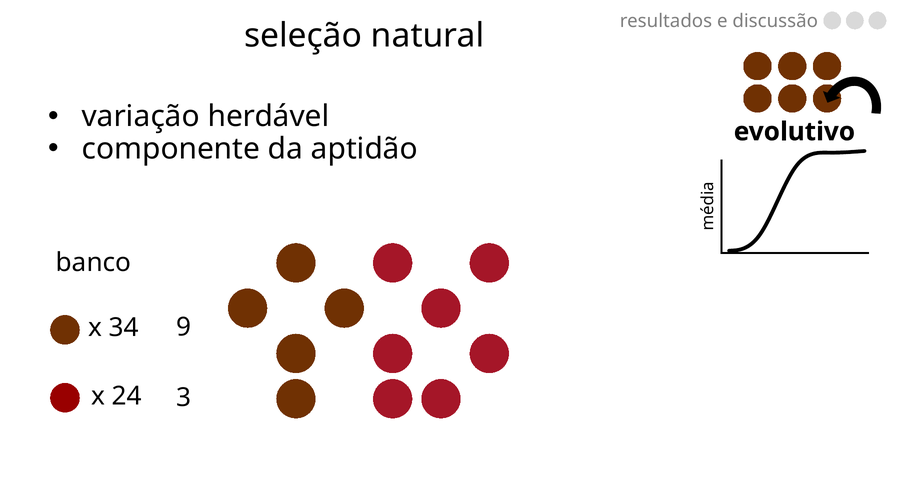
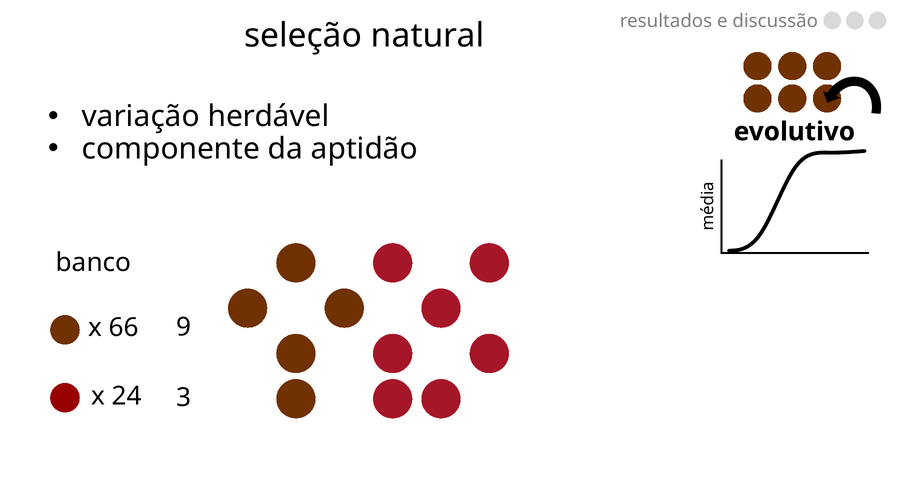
34: 34 -> 66 (124, 328)
